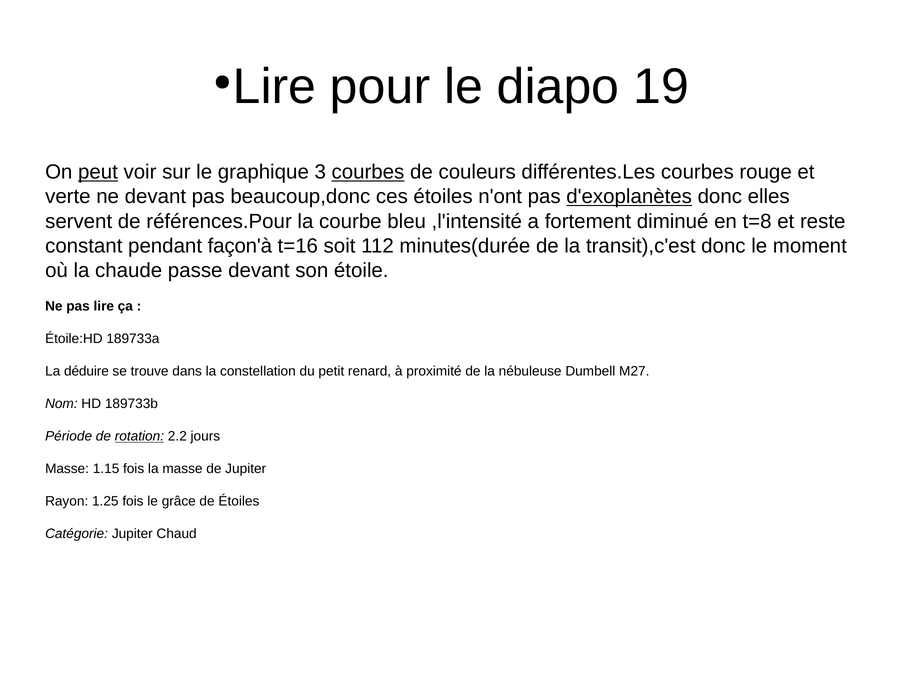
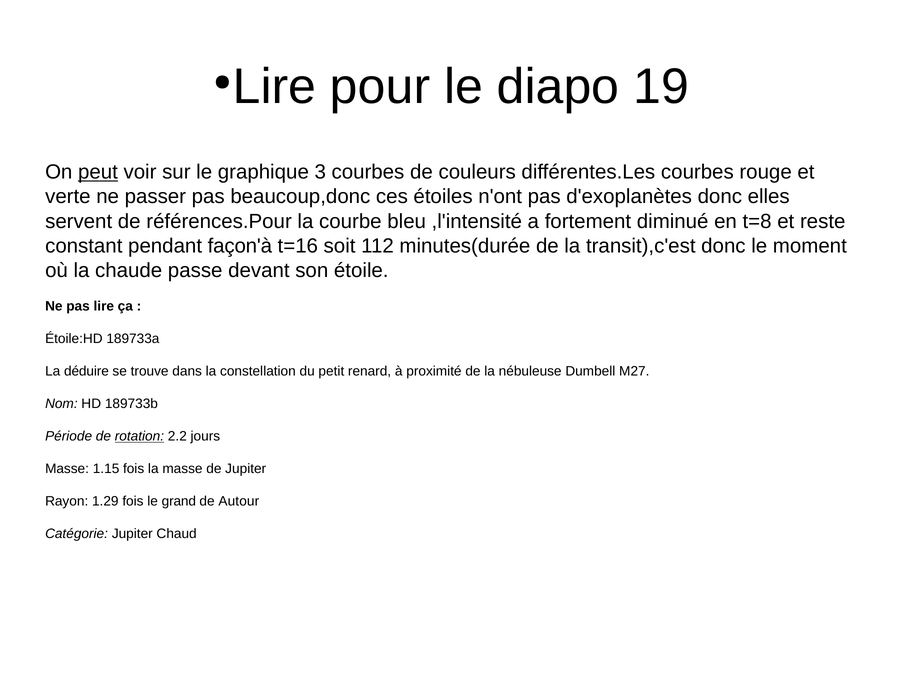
courbes underline: present -> none (368, 172)
ne devant: devant -> passer (155, 197)
d'exoplanètes underline: present -> none (629, 197)
1.25: 1.25 -> 1.29 (105, 501)
grâce: grâce -> grand (179, 501)
de Étoiles: Étoiles -> Autour (239, 501)
